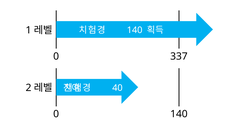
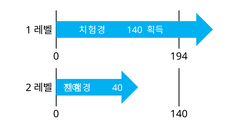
337: 337 -> 194 (179, 56)
